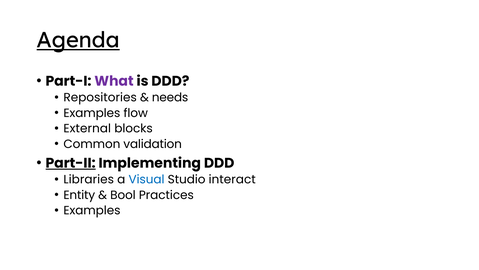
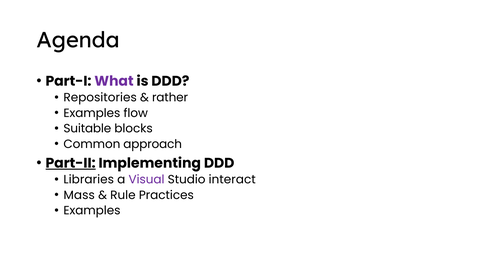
Agenda underline: present -> none (78, 40)
needs: needs -> rather (170, 97)
External: External -> Suitable (87, 128)
validation: validation -> approach (153, 144)
Visual colour: blue -> purple (147, 179)
Entity: Entity -> Mass (79, 195)
Bool: Bool -> Rule (123, 195)
